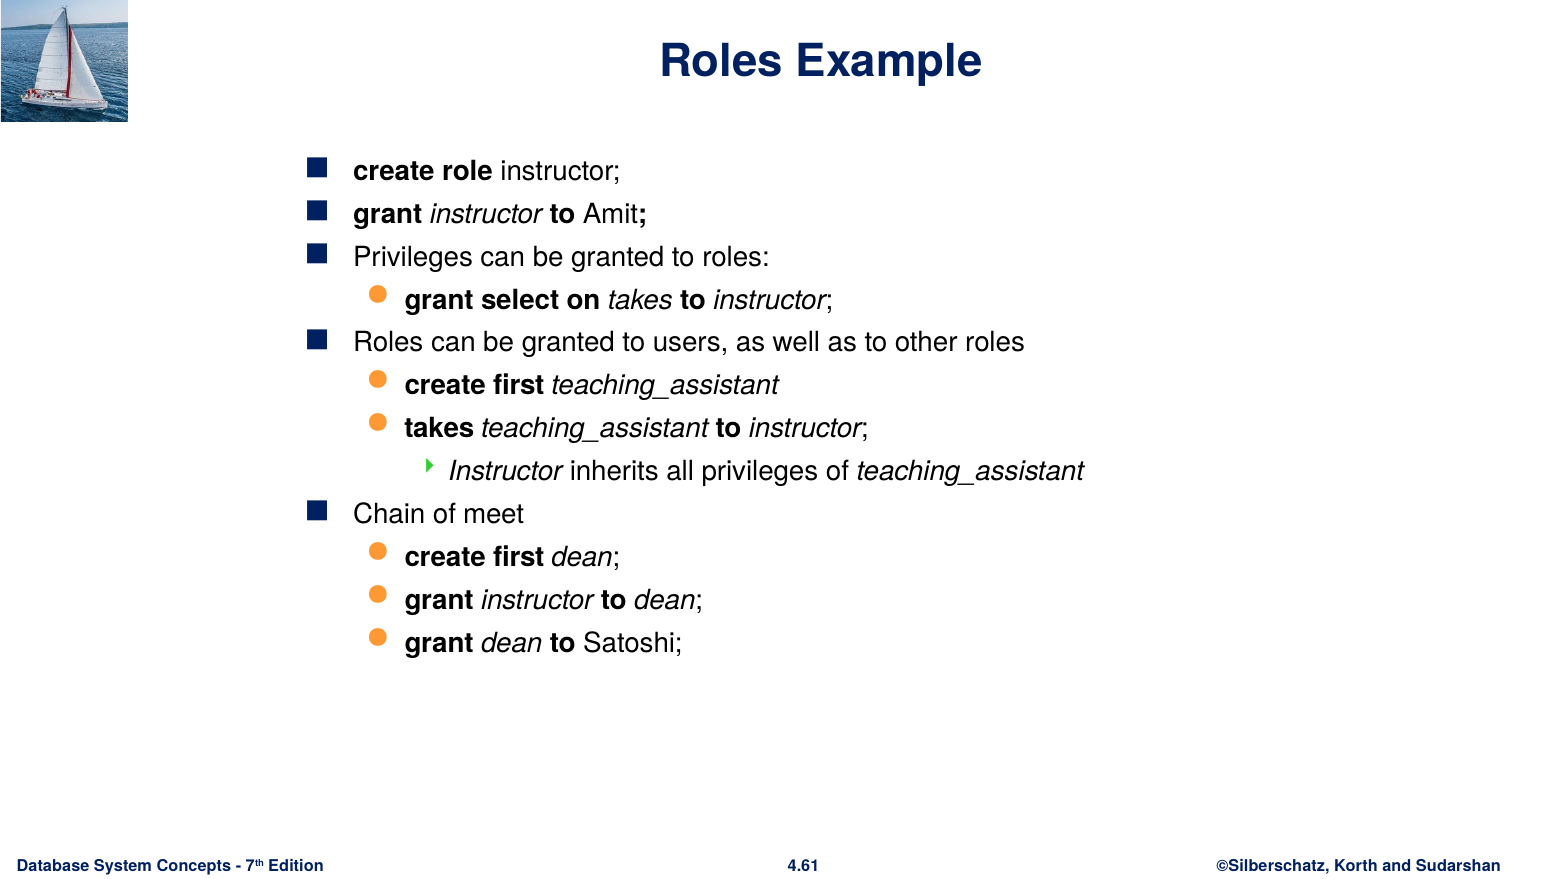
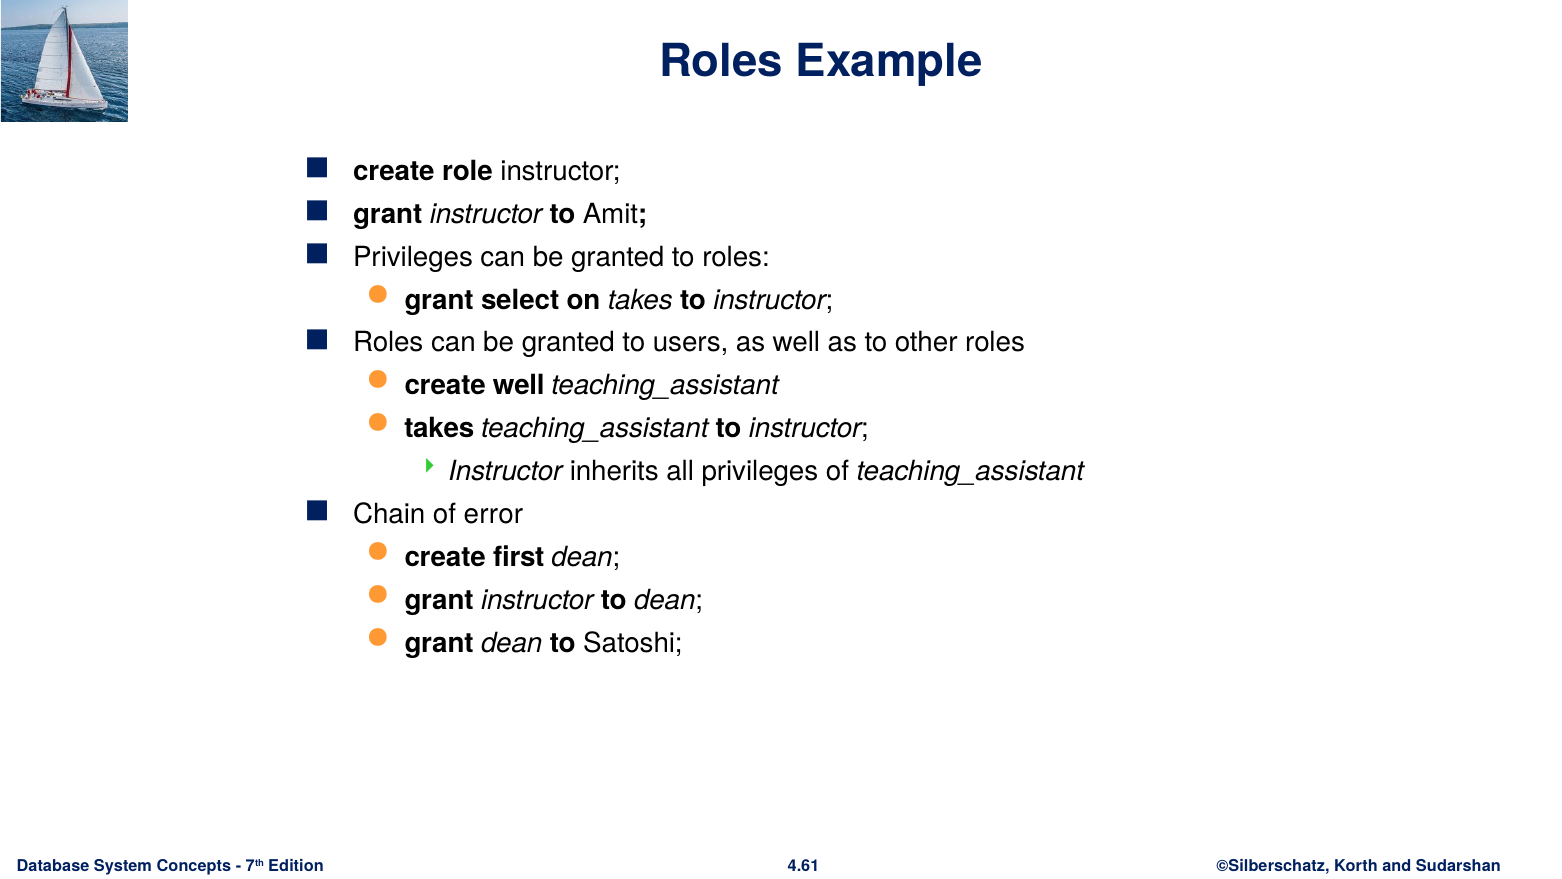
first: first -> well (519, 385)
meet: meet -> error (493, 514)
